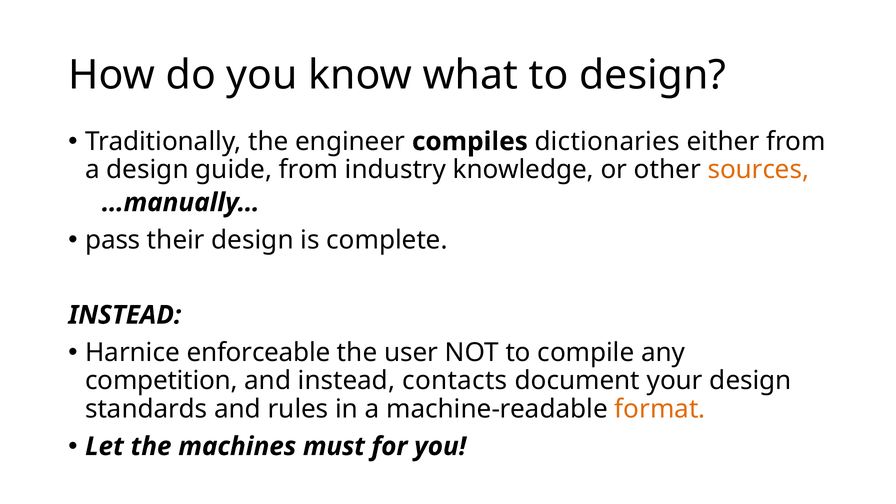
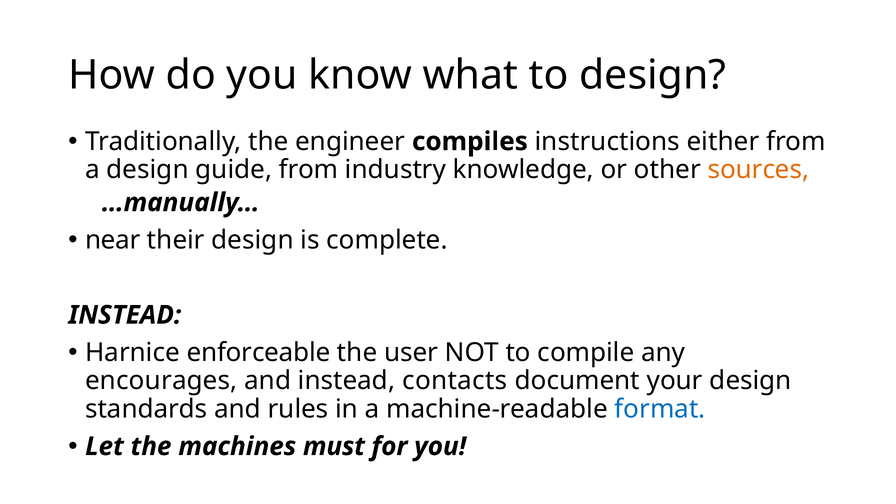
dictionaries: dictionaries -> instructions (607, 142)
pass: pass -> near (113, 240)
competition: competition -> encourages (161, 381)
format colour: orange -> blue (660, 409)
